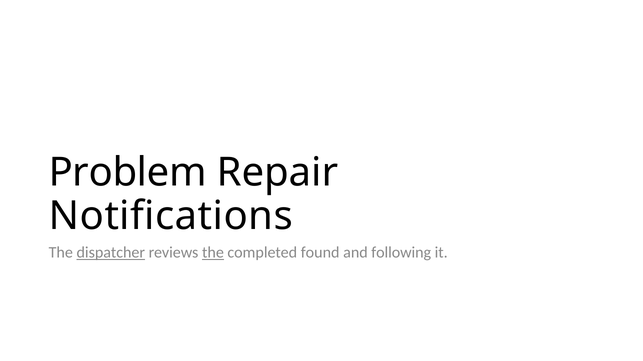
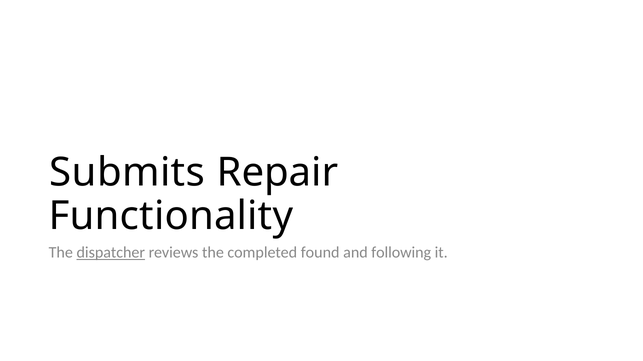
Problem: Problem -> Submits (127, 173)
Notifications: Notifications -> Functionality (171, 216)
the underline: present -> none (213, 253)
